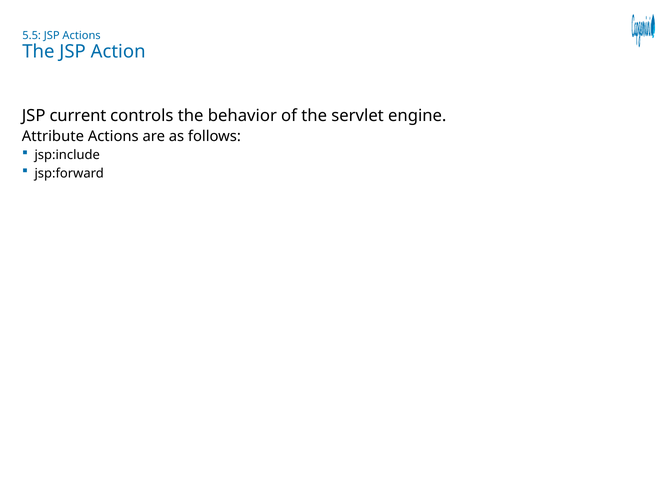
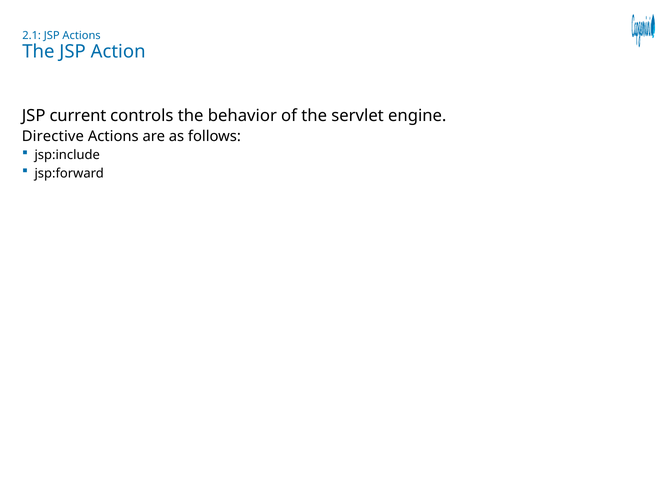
5.5: 5.5 -> 2.1 (32, 35)
Attribute: Attribute -> Directive (53, 136)
